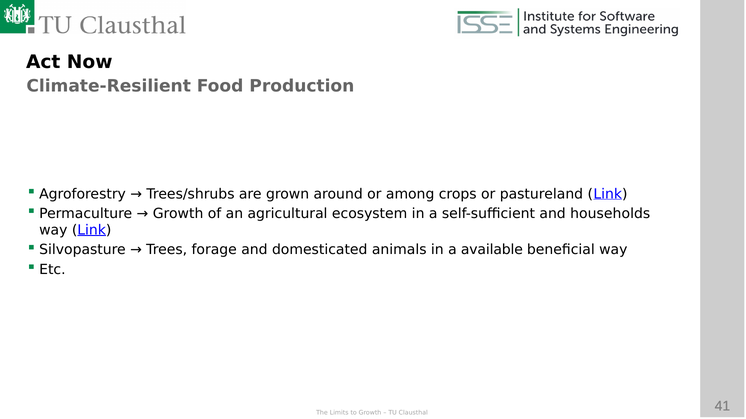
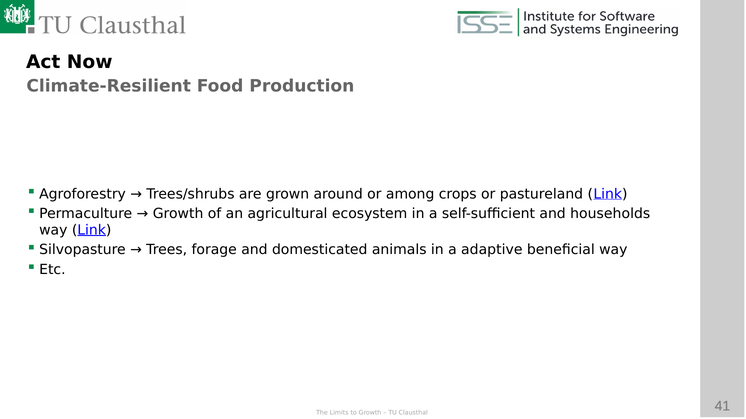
available: available -> adaptive (492, 250)
